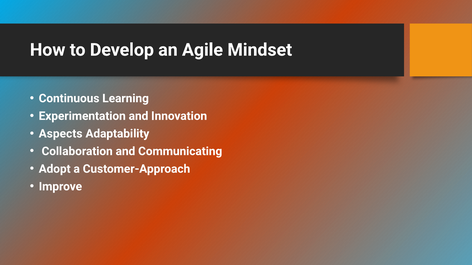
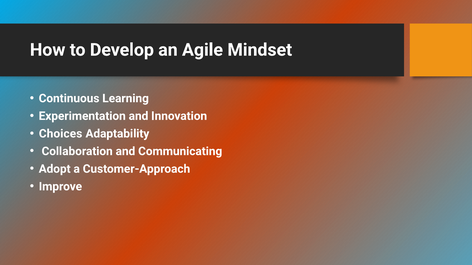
Aspects: Aspects -> Choices (61, 134)
